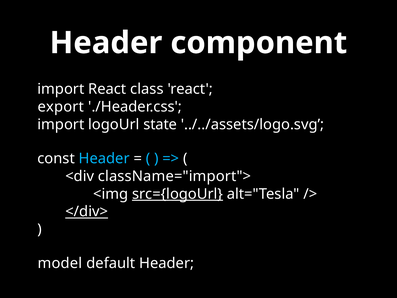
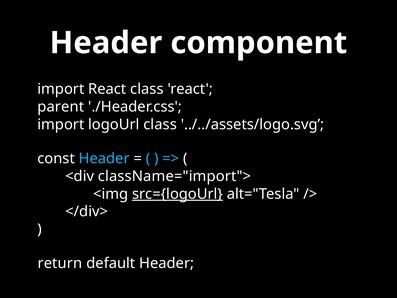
export: export -> parent (61, 107)
logoUrl state: state -> class (160, 124)
</div> underline: present -> none (87, 211)
model: model -> return (60, 263)
